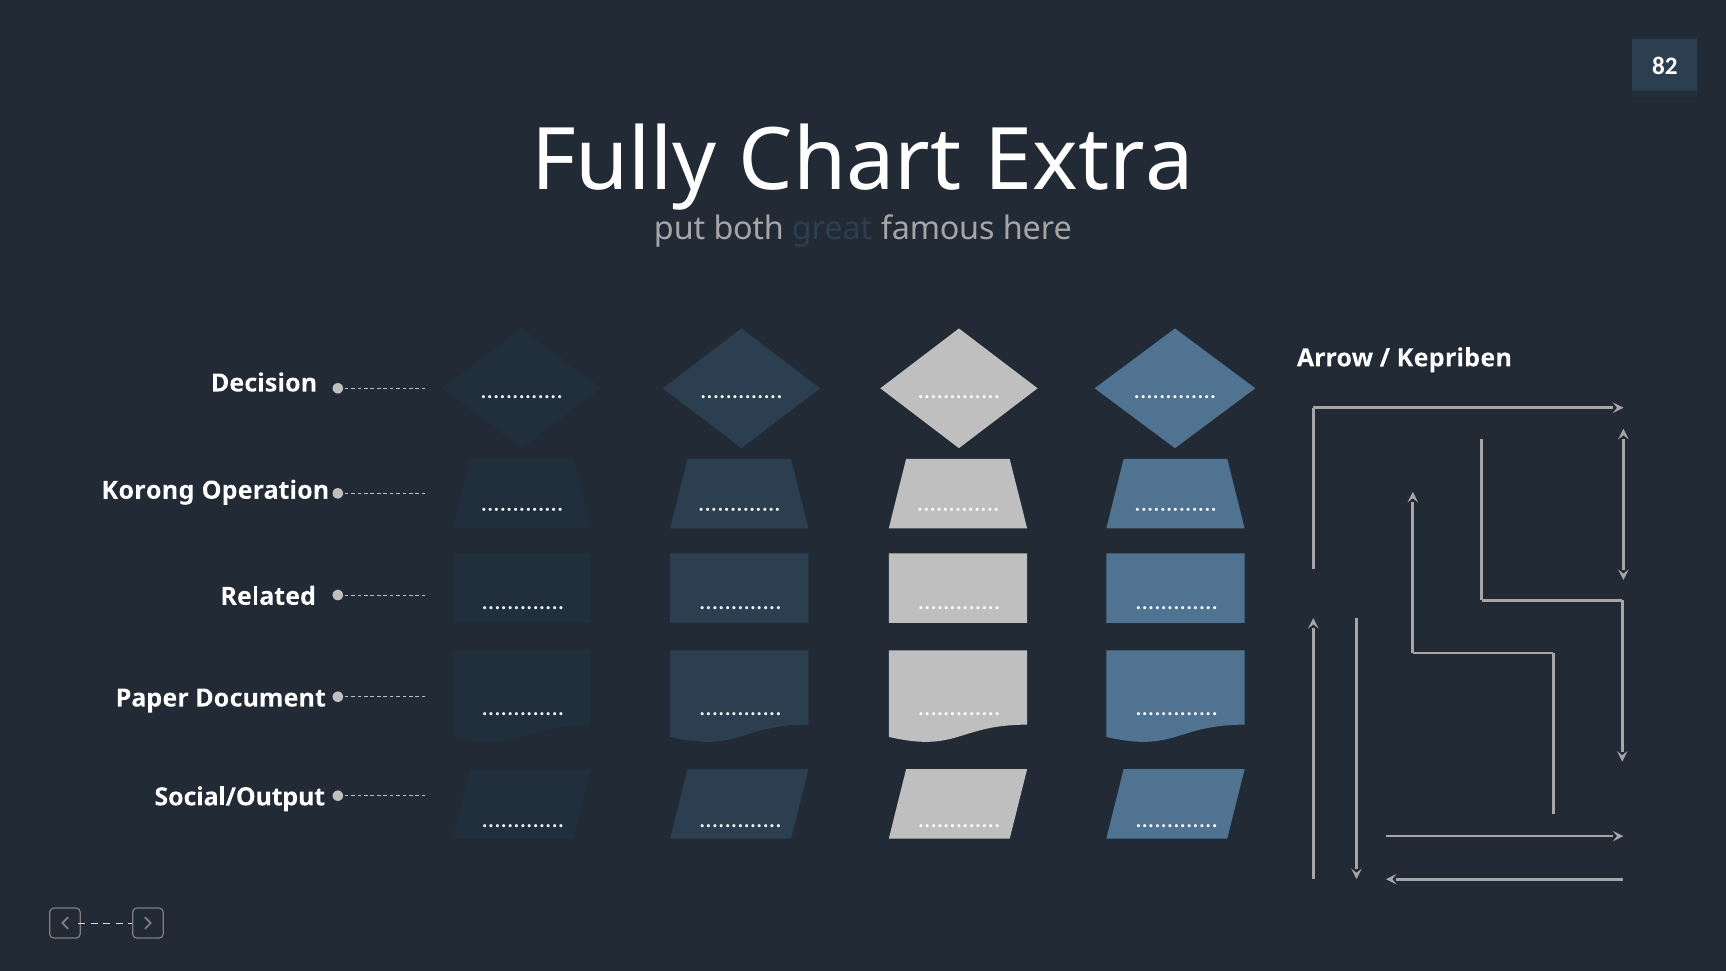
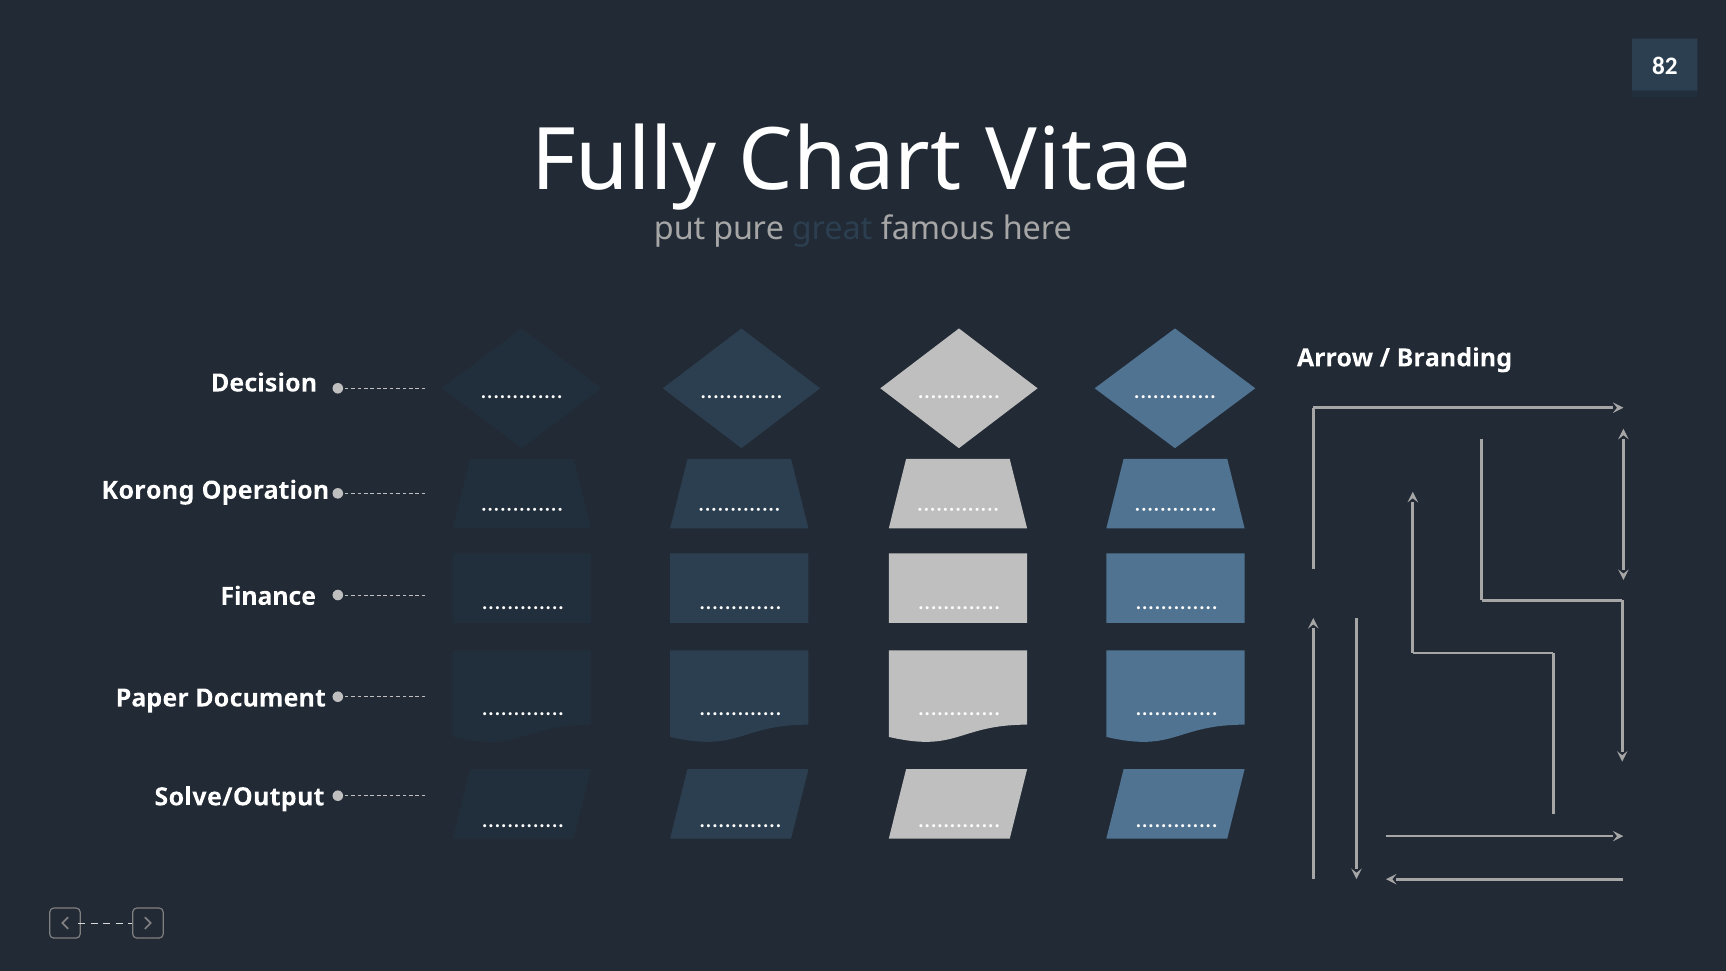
Extra: Extra -> Vitae (1089, 161)
both: both -> pure (749, 229)
Kepriben: Kepriben -> Branding (1454, 358)
Related: Related -> Finance (268, 596)
Social/Output: Social/Output -> Solve/Output (239, 797)
